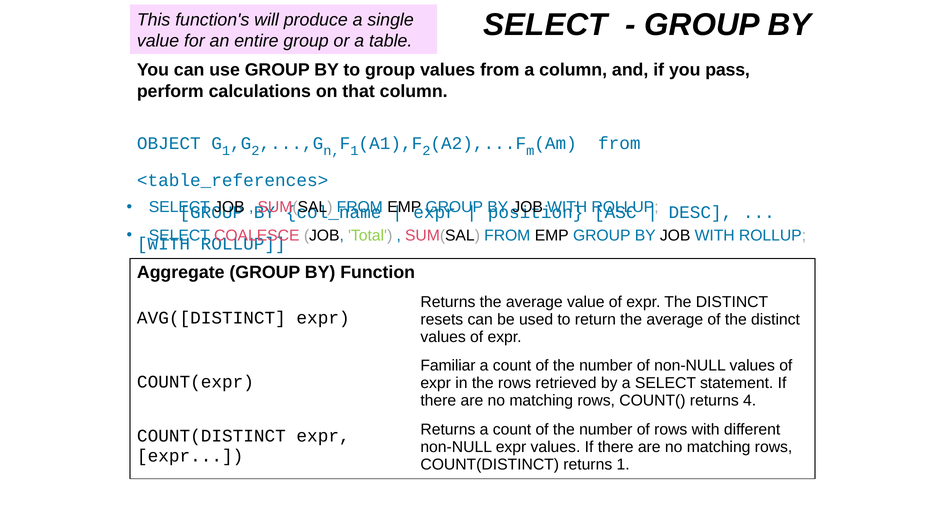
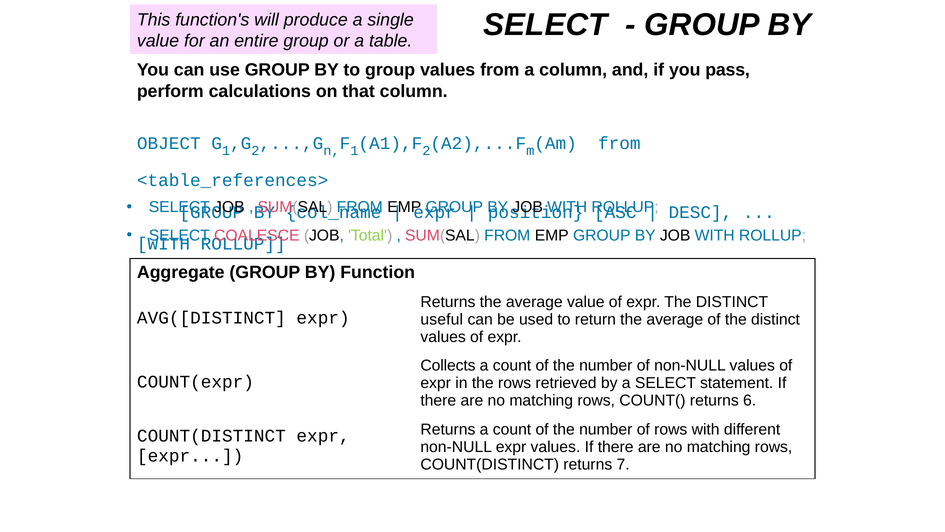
resets: resets -> useful (442, 319)
Familiar: Familiar -> Collects (448, 365)
4: 4 -> 6 (750, 400)
returns 1: 1 -> 7 (623, 464)
